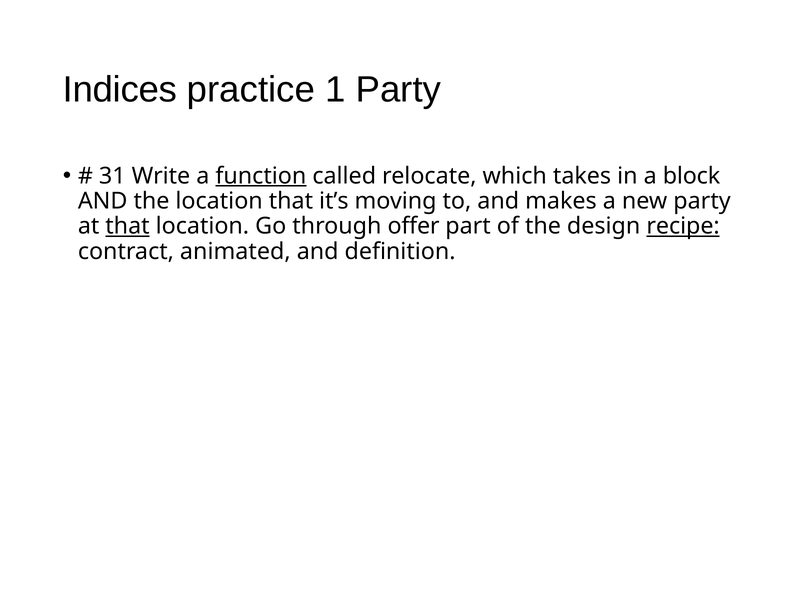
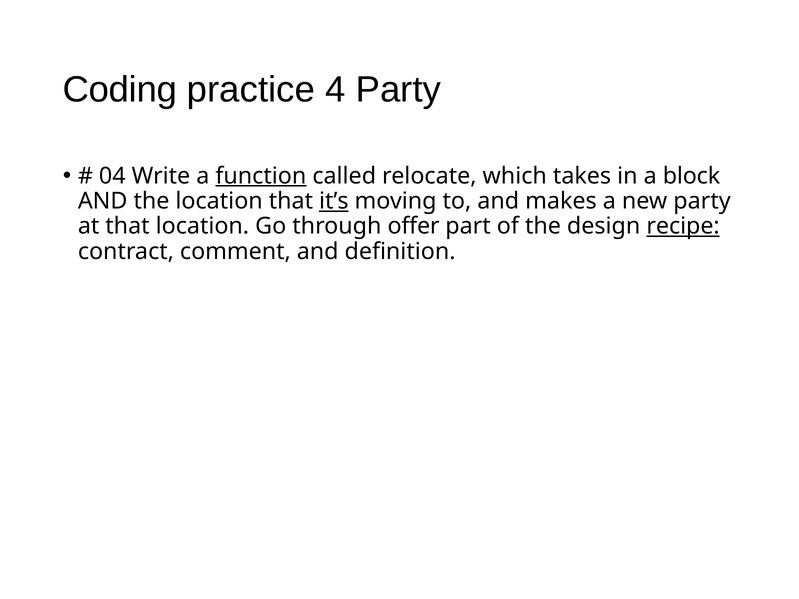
Indices: Indices -> Coding (120, 90)
1: 1 -> 4 (335, 90)
31: 31 -> 04 (112, 176)
it’s underline: none -> present (334, 201)
that underline: present -> none (127, 226)
animated: animated -> comment (235, 251)
